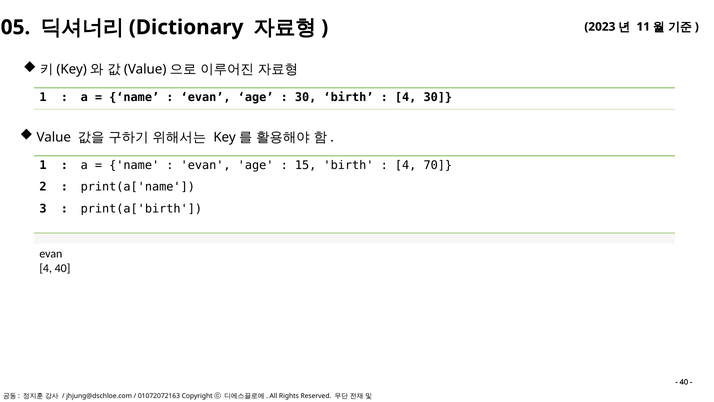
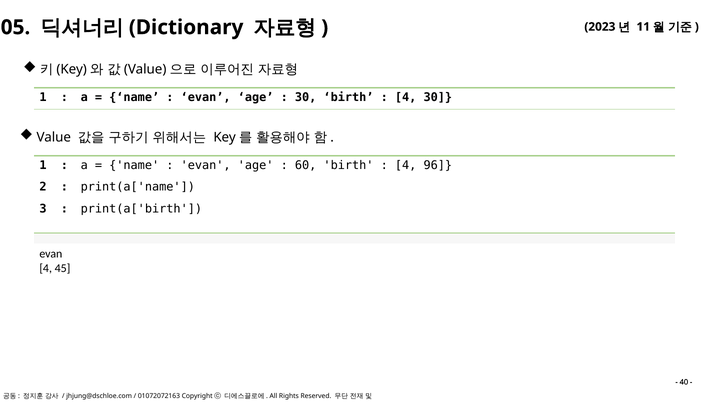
15: 15 -> 60 (306, 165)
70: 70 -> 96 (438, 165)
4 40: 40 -> 45 (62, 268)
